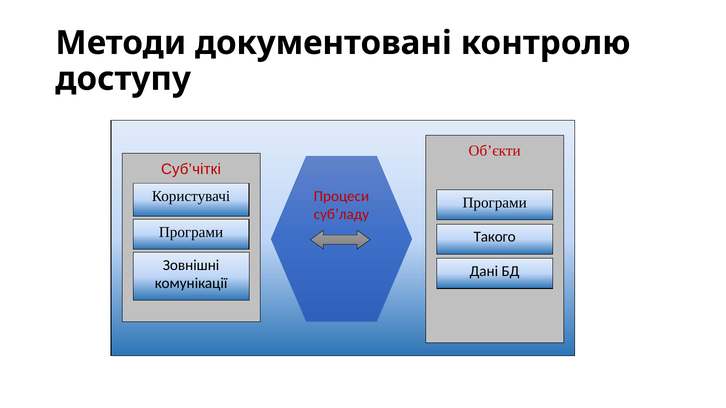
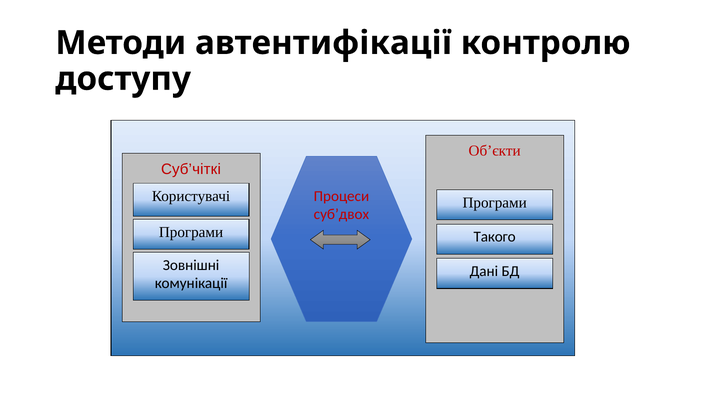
документовані: документовані -> автентифікації (323, 43)
суб’ладу: суб’ладу -> суб’двох (341, 214)
